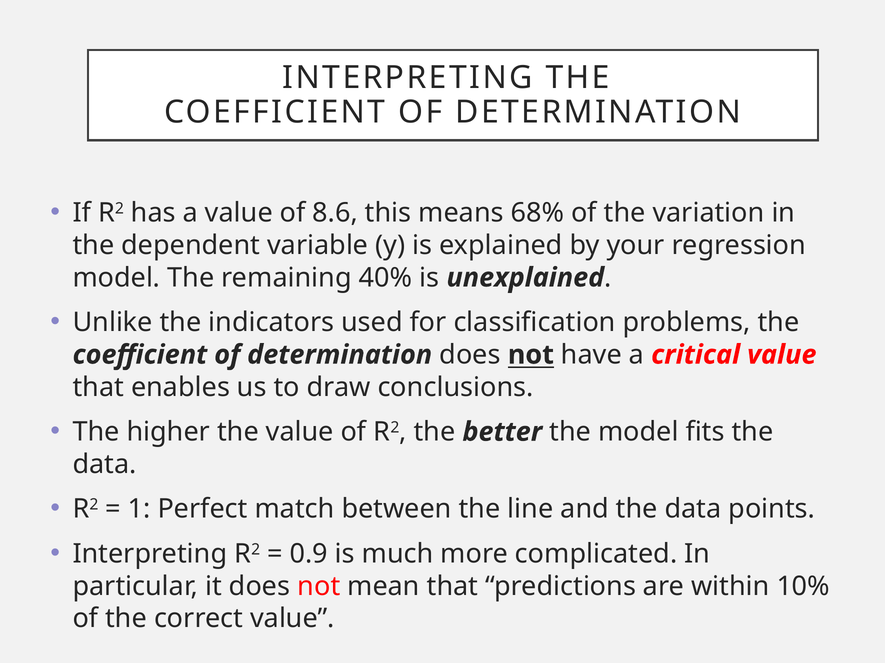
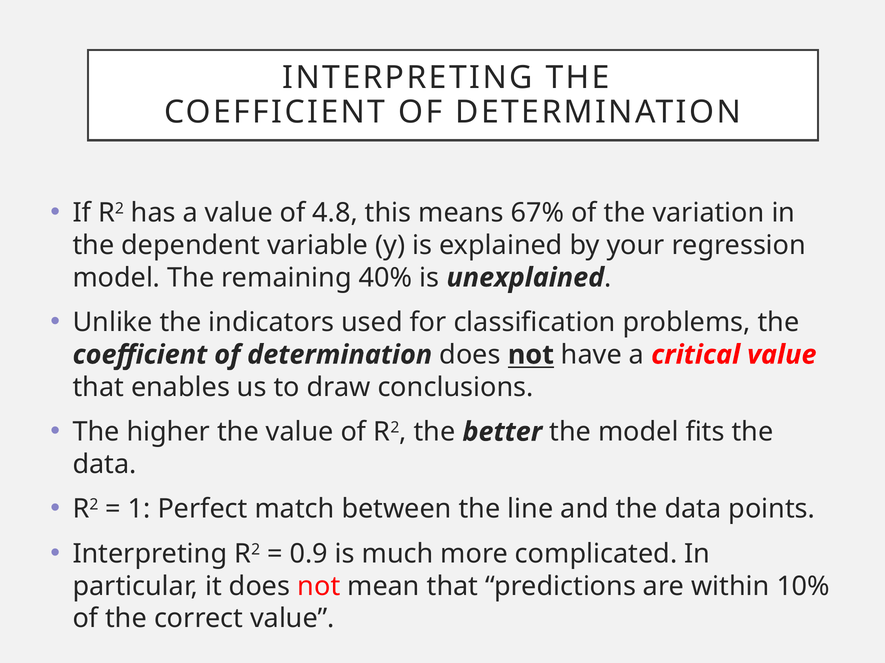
8.6: 8.6 -> 4.8 (335, 213)
68%: 68% -> 67% (537, 213)
